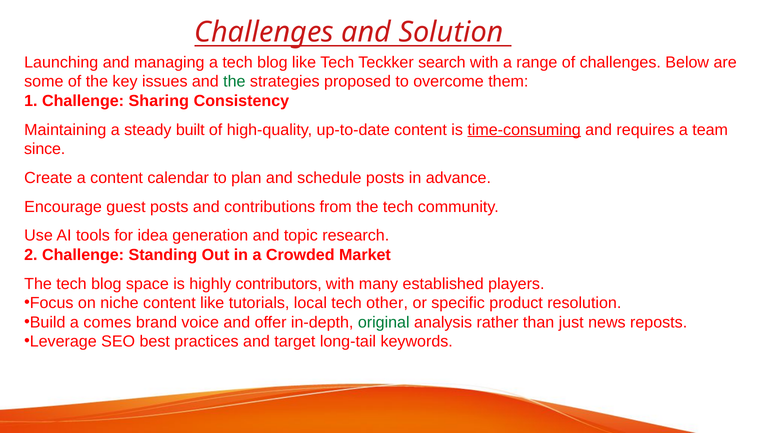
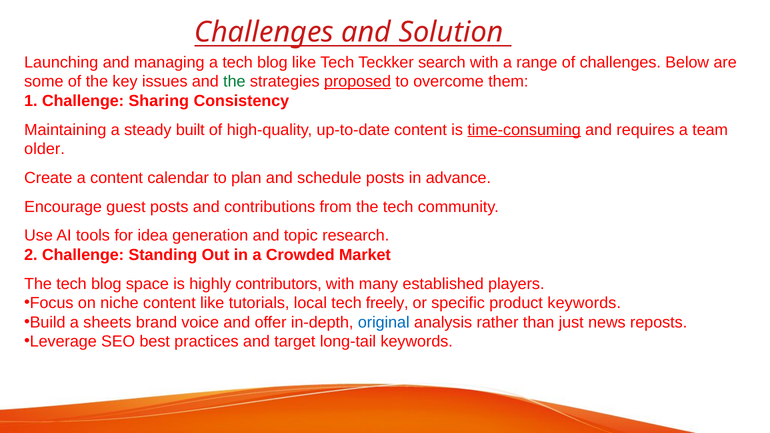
proposed underline: none -> present (358, 82)
since: since -> older (45, 149)
other: other -> freely (387, 303)
product resolution: resolution -> keywords (584, 303)
comes: comes -> sheets (107, 322)
original colour: green -> blue (384, 322)
